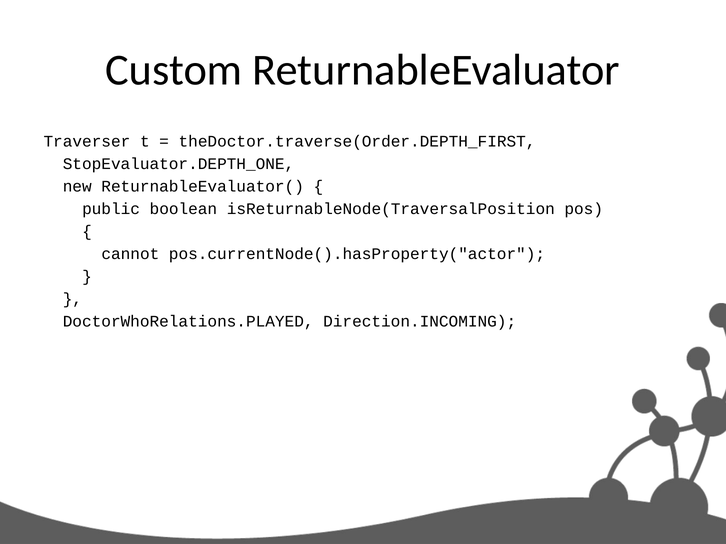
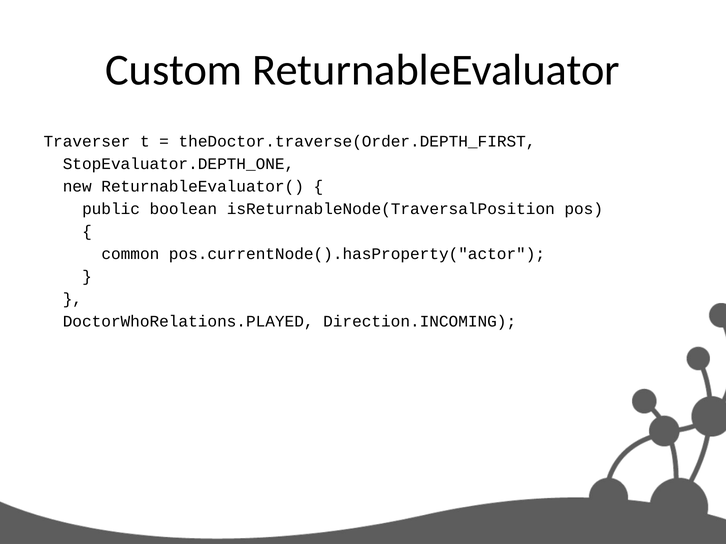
cannot: cannot -> common (130, 254)
